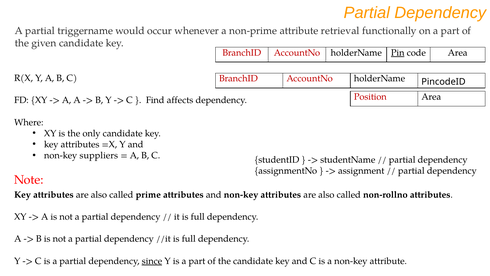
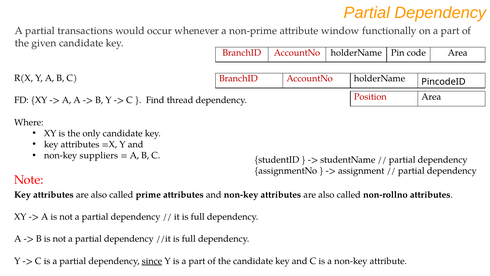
triggername: triggername -> transactions (85, 31)
retrieval: retrieval -> window (340, 31)
Pin underline: present -> none (398, 53)
affects: affects -> thread (180, 100)
